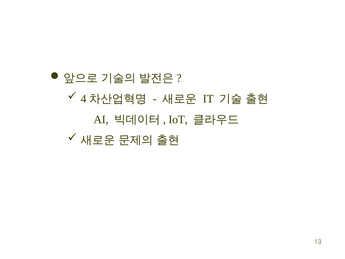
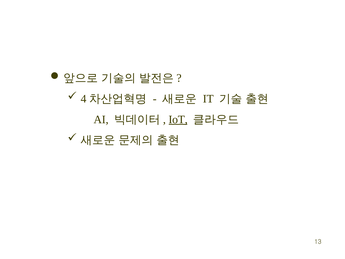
IoT underline: none -> present (178, 119)
